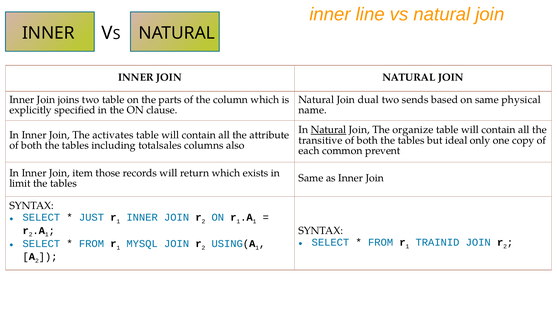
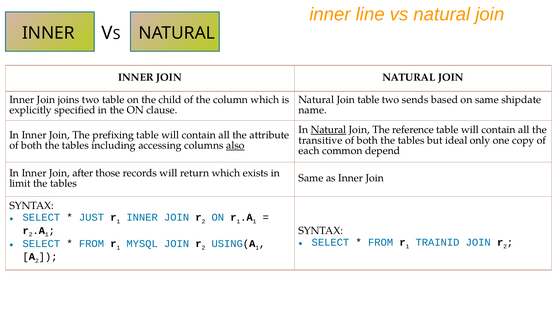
parts: parts -> child (170, 100)
Join dual: dual -> table (368, 100)
physical: physical -> shipdate (521, 100)
organize: organize -> reference (413, 130)
activates: activates -> prefixing (113, 135)
totalsales: totalsales -> accessing (160, 146)
also underline: none -> present (235, 146)
prevent: prevent -> depend (383, 151)
item: item -> after (83, 173)
